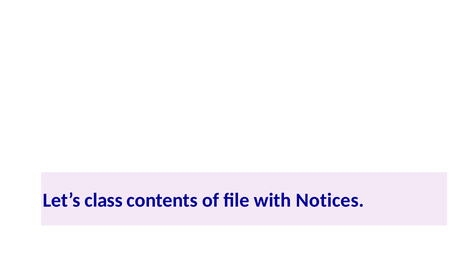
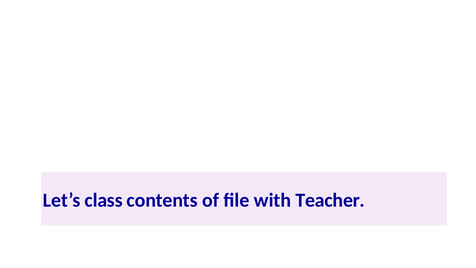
Notices: Notices -> Teacher (330, 200)
